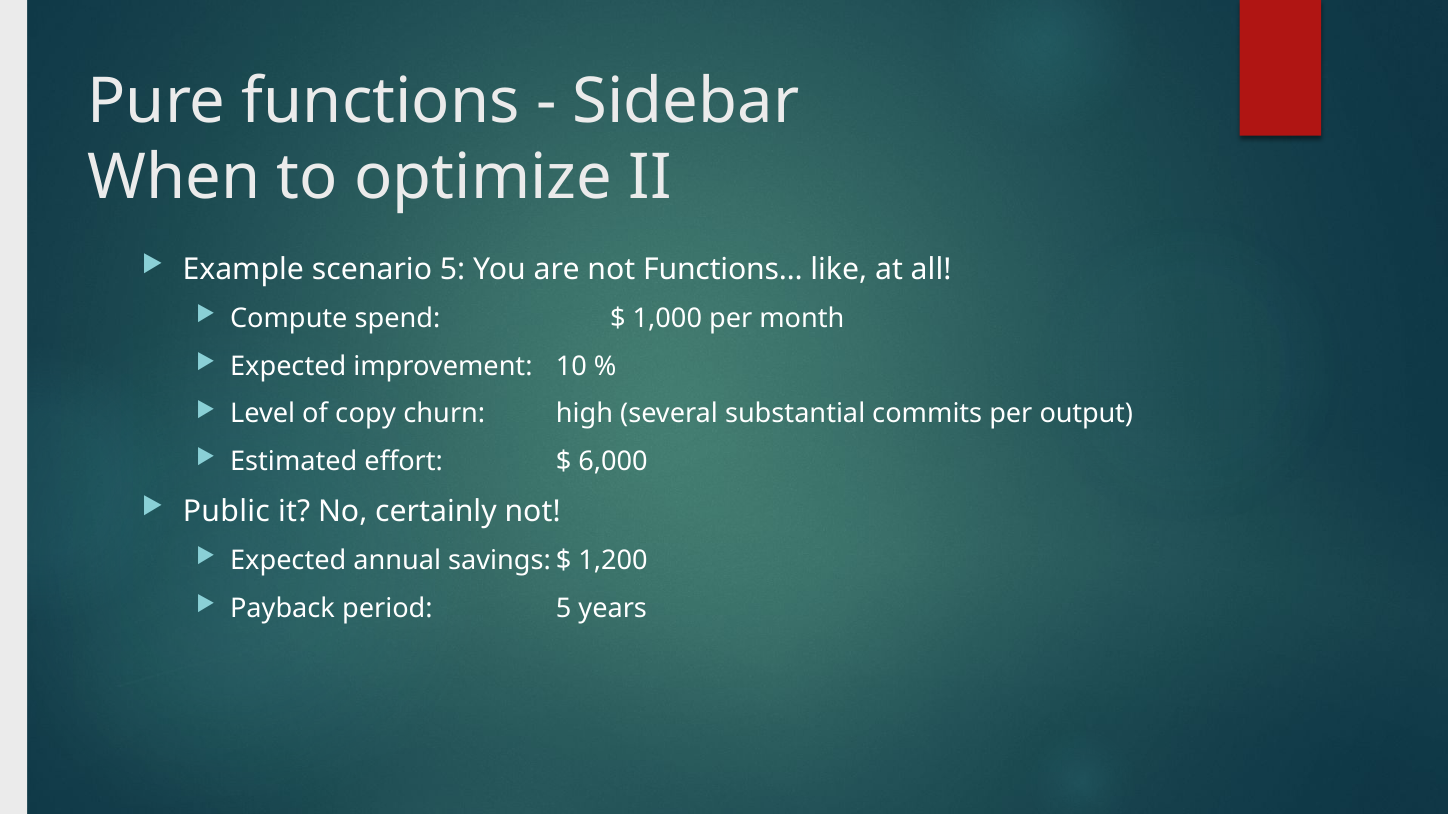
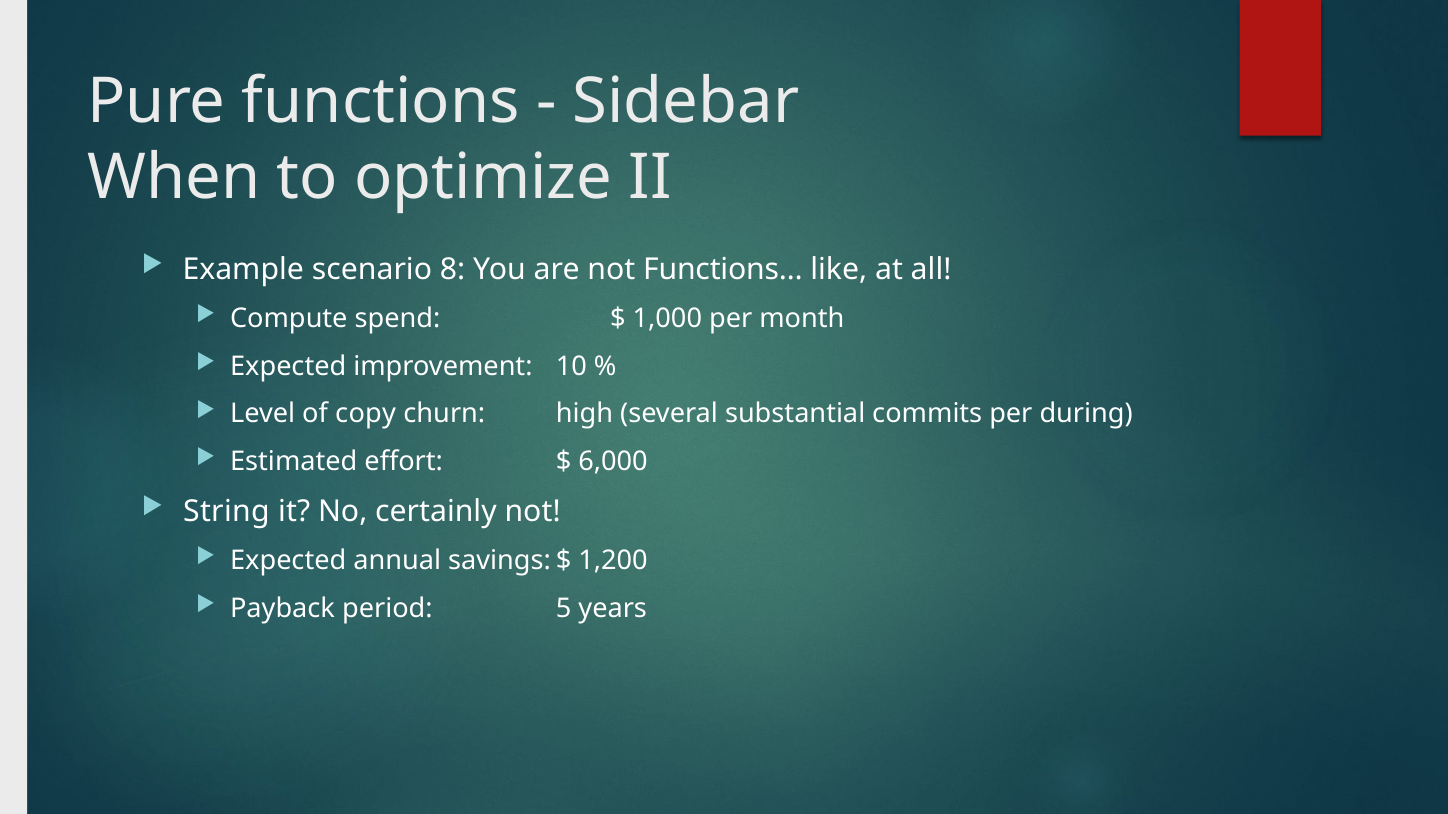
scenario 5: 5 -> 8 (453, 269)
output: output -> during (1086, 414)
Public: Public -> String (226, 511)
